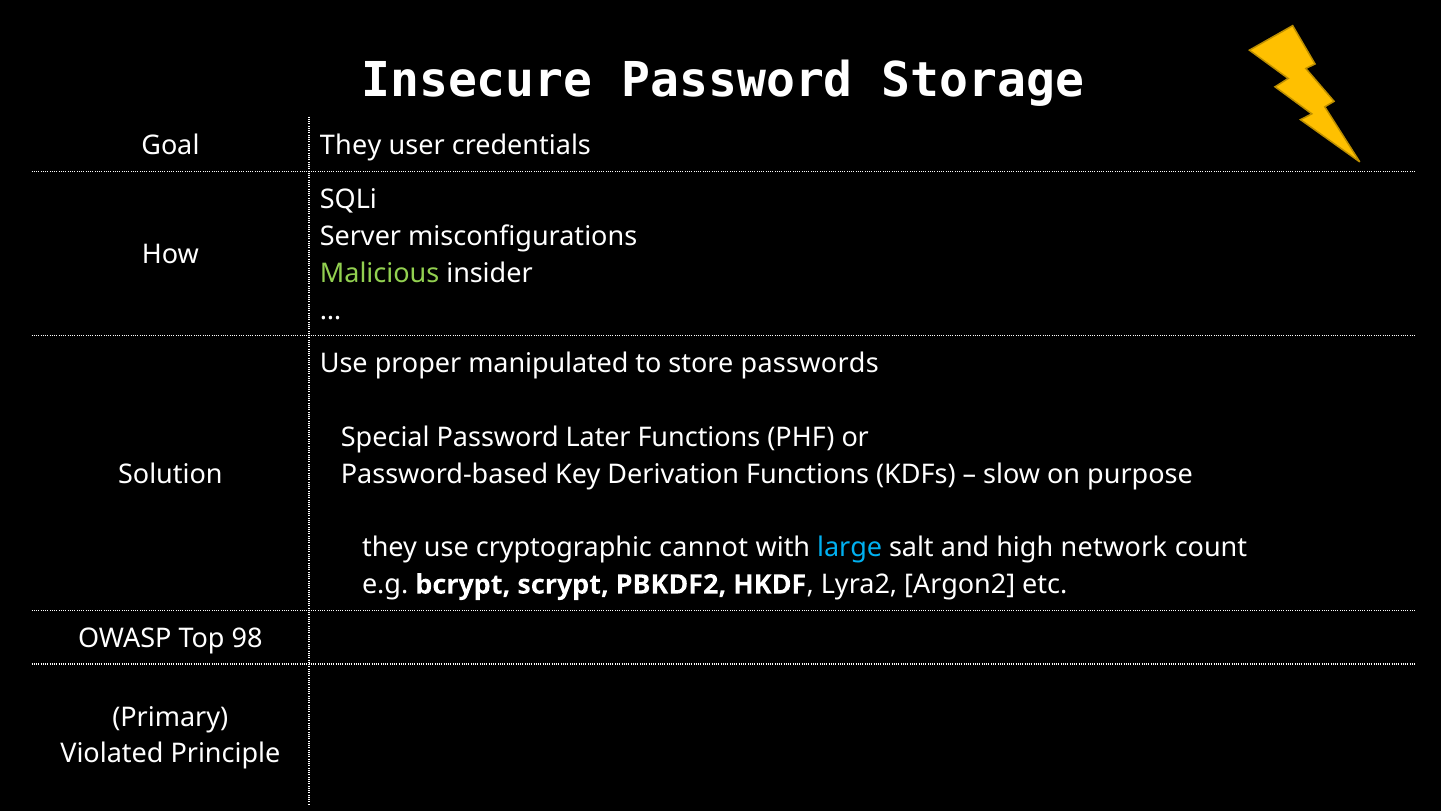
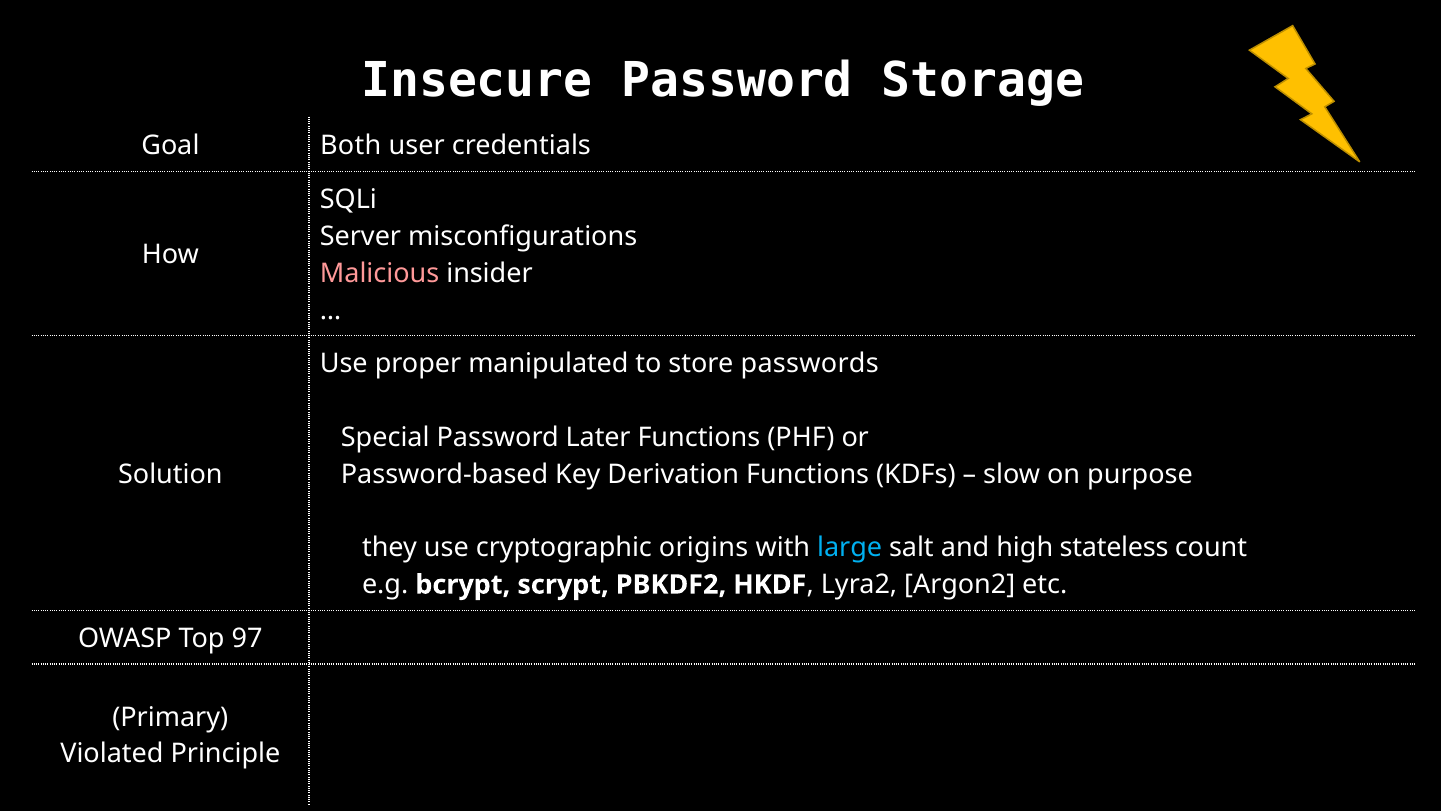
Goal They: They -> Both (351, 145)
Malicious colour: light green -> pink (380, 273)
cannot: cannot -> origins (704, 548)
network: network -> stateless (1114, 548)
98: 98 -> 97 (247, 638)
